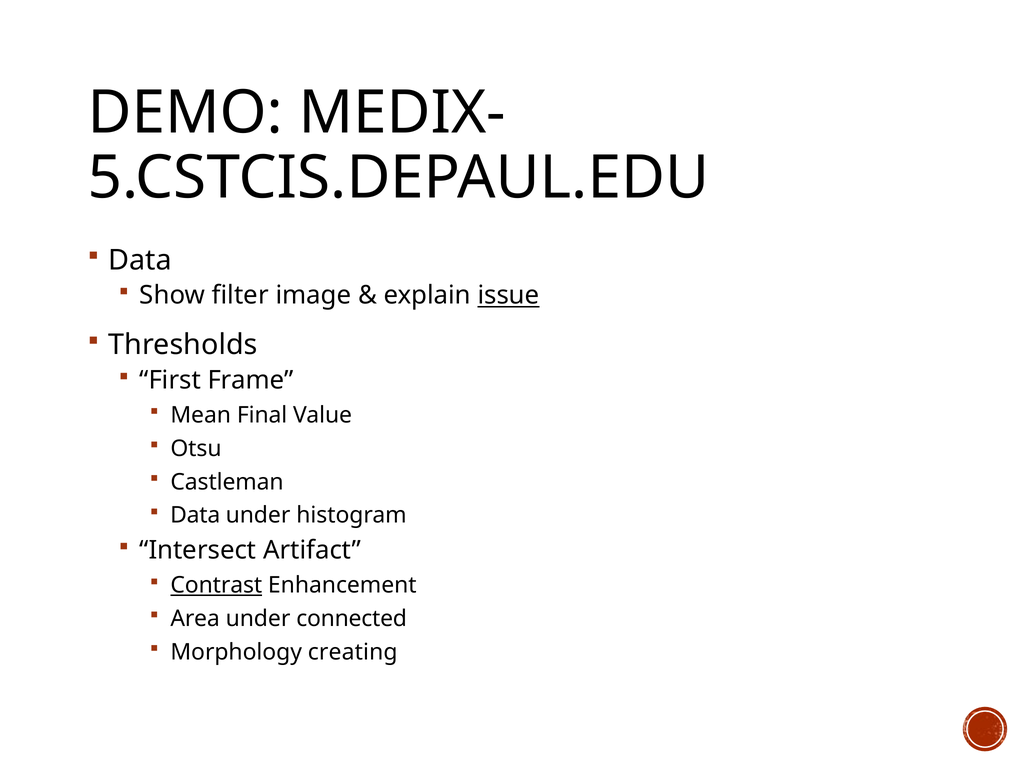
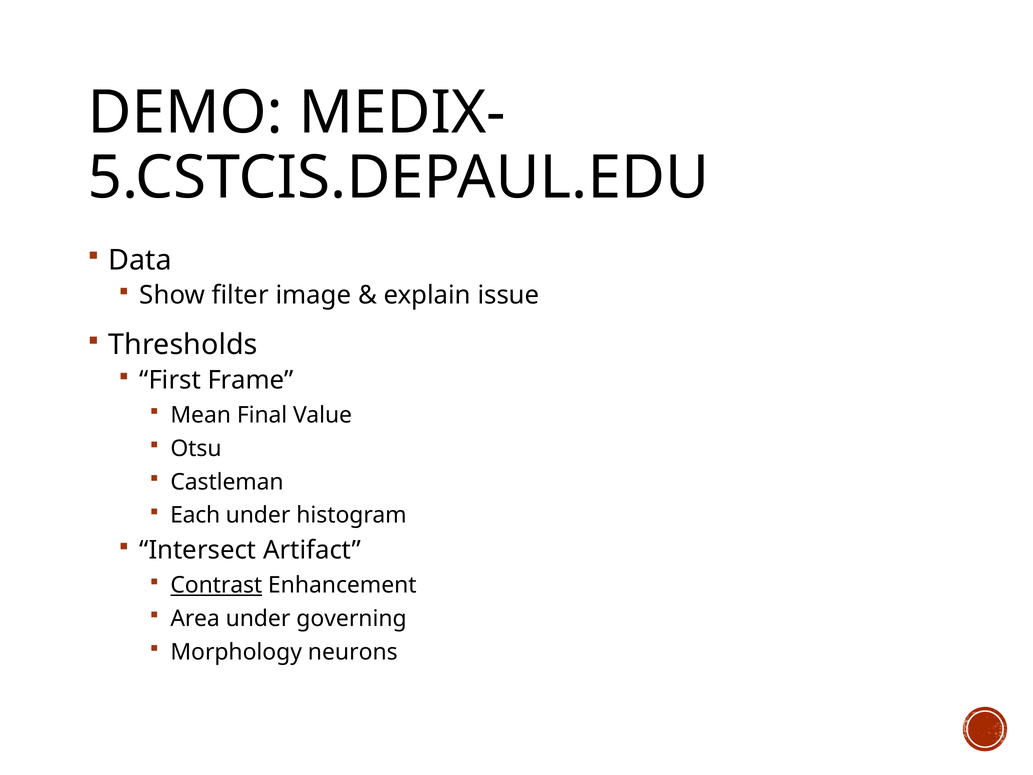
issue underline: present -> none (509, 295)
Data: Data -> Each (195, 515)
connected: connected -> governing (352, 618)
creating: creating -> neurons (353, 652)
